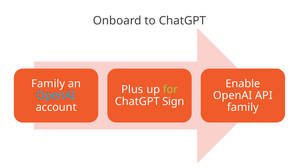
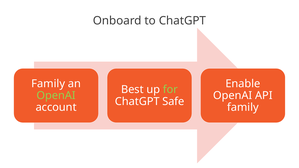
Plus: Plus -> Best (132, 90)
OpenAI colour: light blue -> light green (56, 96)
Sign: Sign -> Safe (173, 102)
